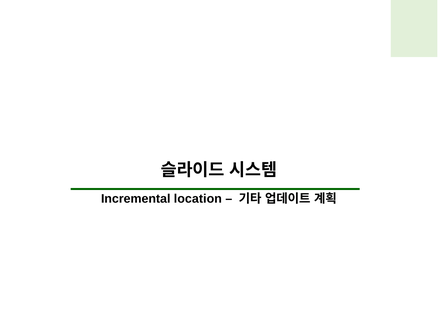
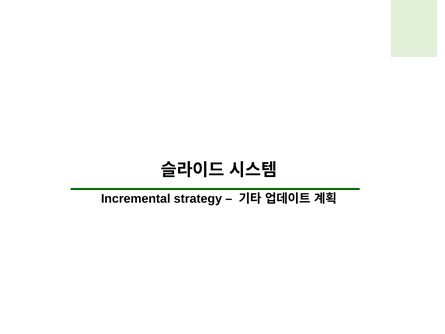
location: location -> strategy (198, 198)
